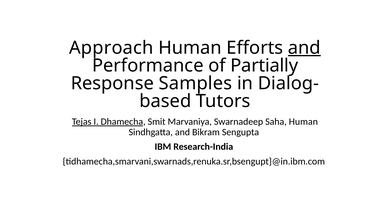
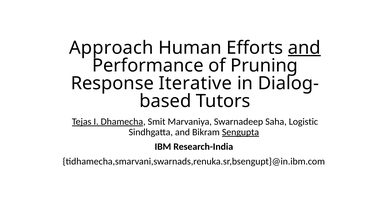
Partially: Partially -> Pruning (264, 66)
Samples: Samples -> Iterative (195, 83)
Saha Human: Human -> Logistic (303, 122)
Sengupta underline: none -> present (240, 132)
